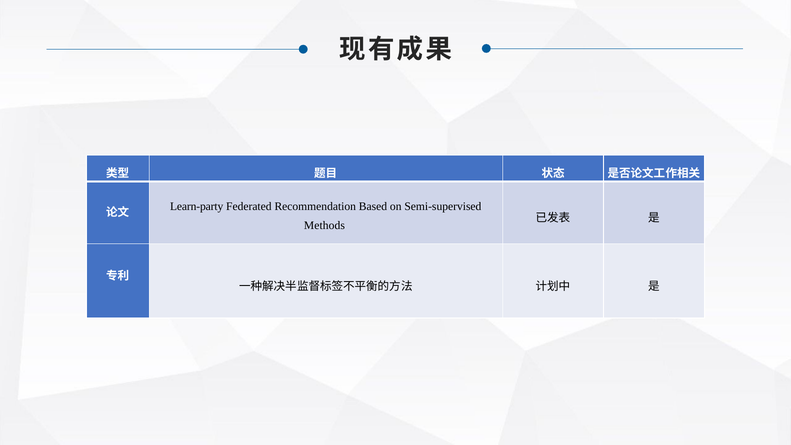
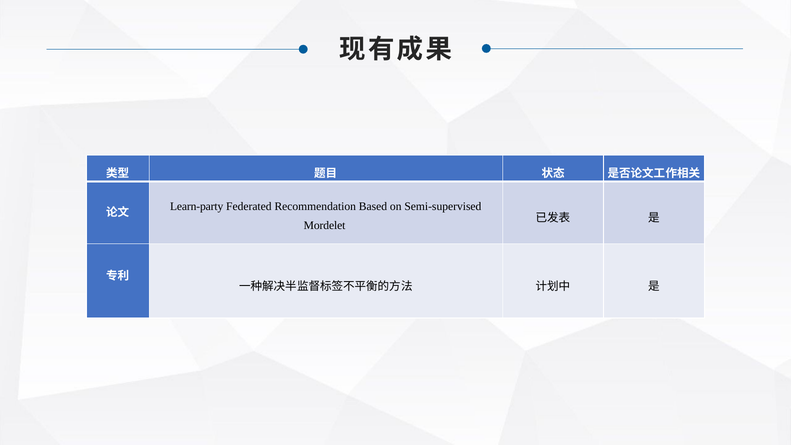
Methods: Methods -> Mordelet (325, 225)
